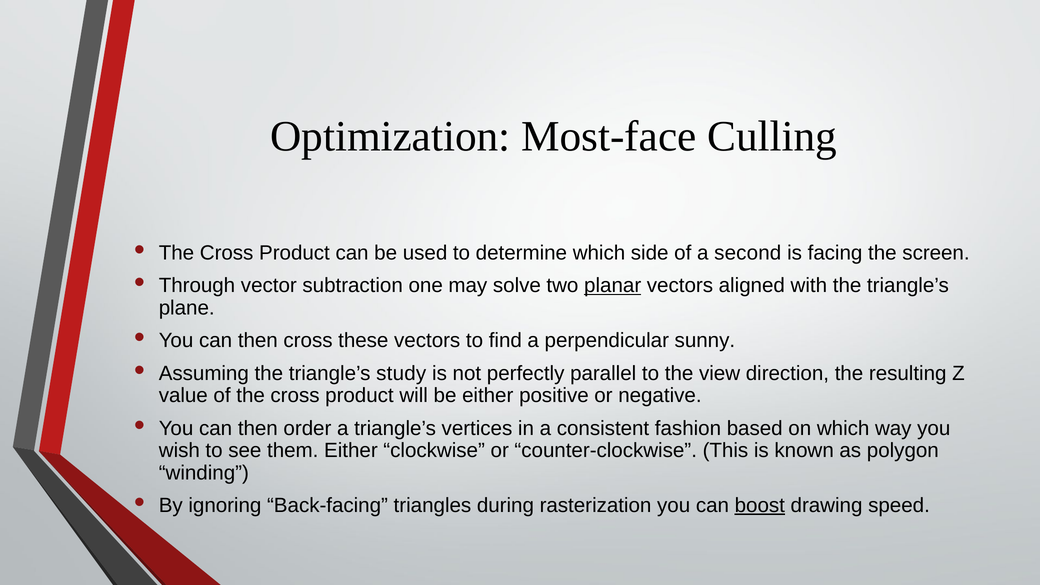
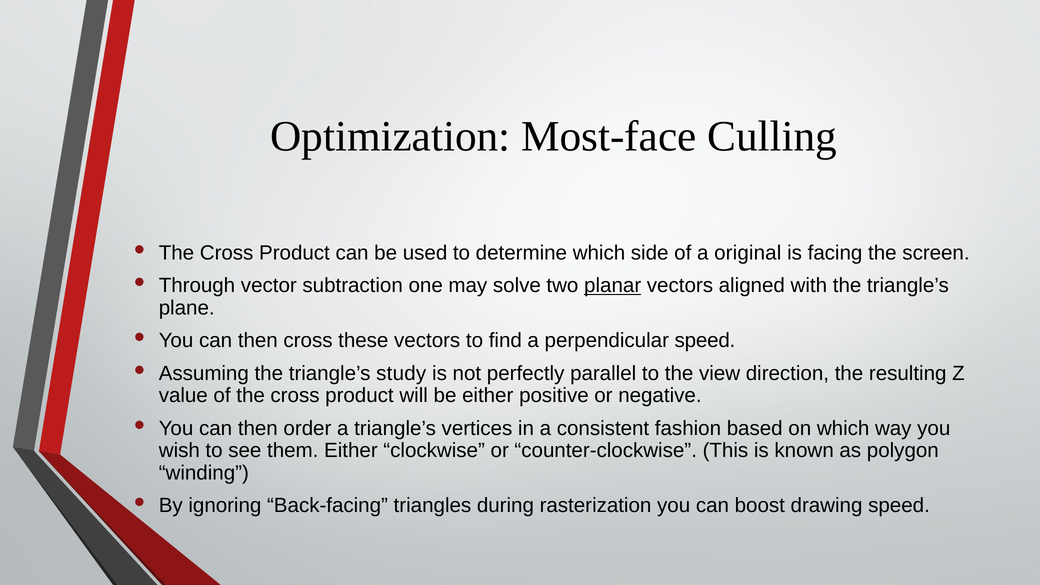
second: second -> original (748, 253)
perpendicular sunny: sunny -> speed (705, 341)
boost underline: present -> none (760, 505)
